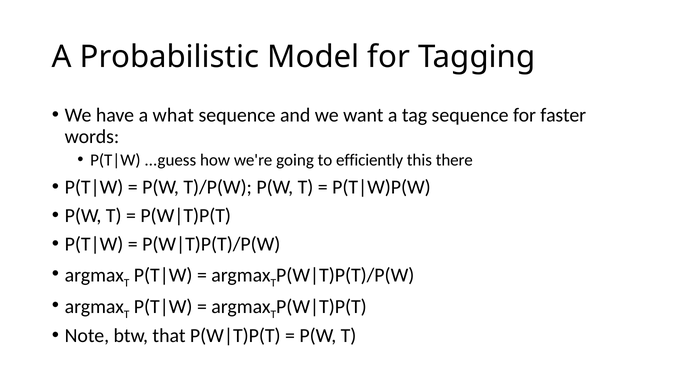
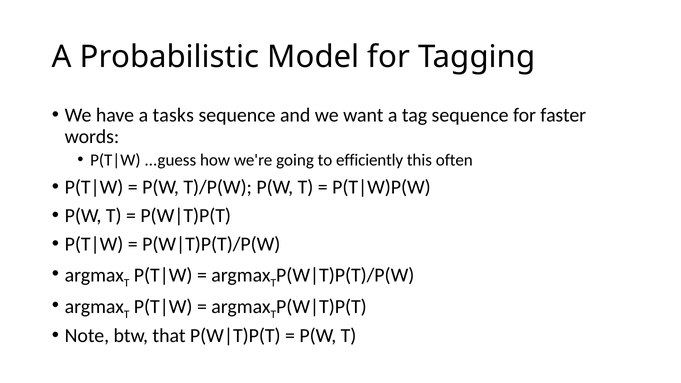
what: what -> tasks (173, 115)
there: there -> often (454, 160)
